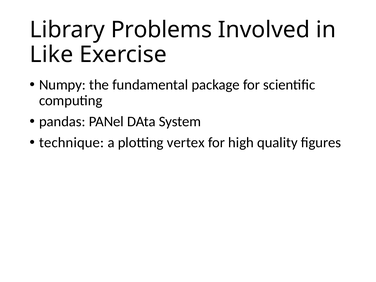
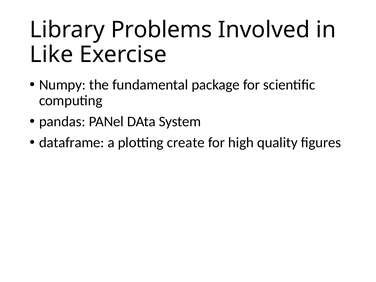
technique: technique -> dataframe (72, 143)
vertex: vertex -> create (186, 143)
